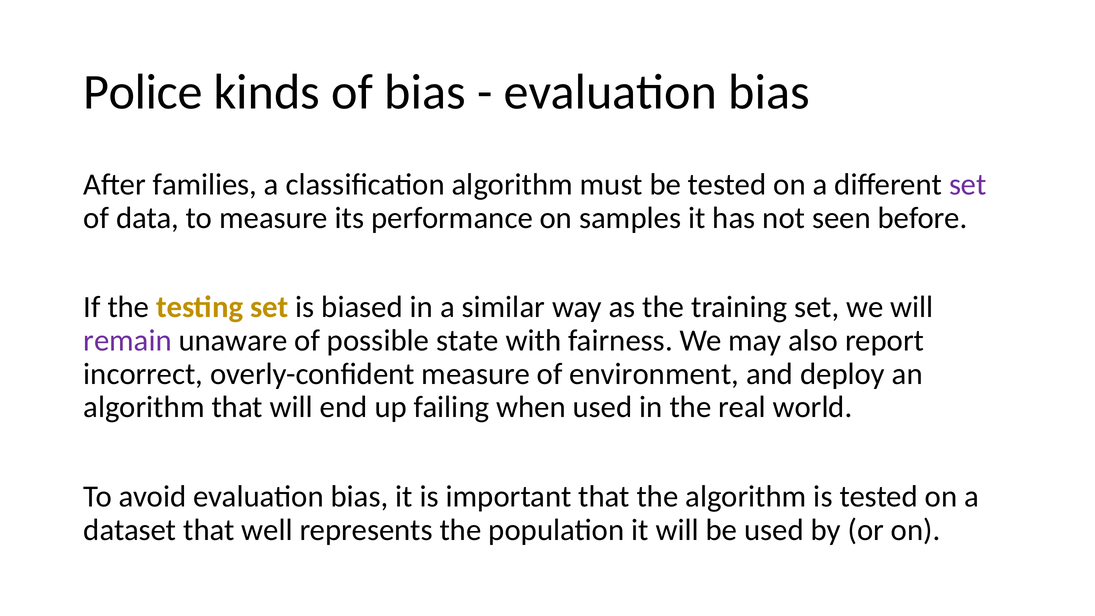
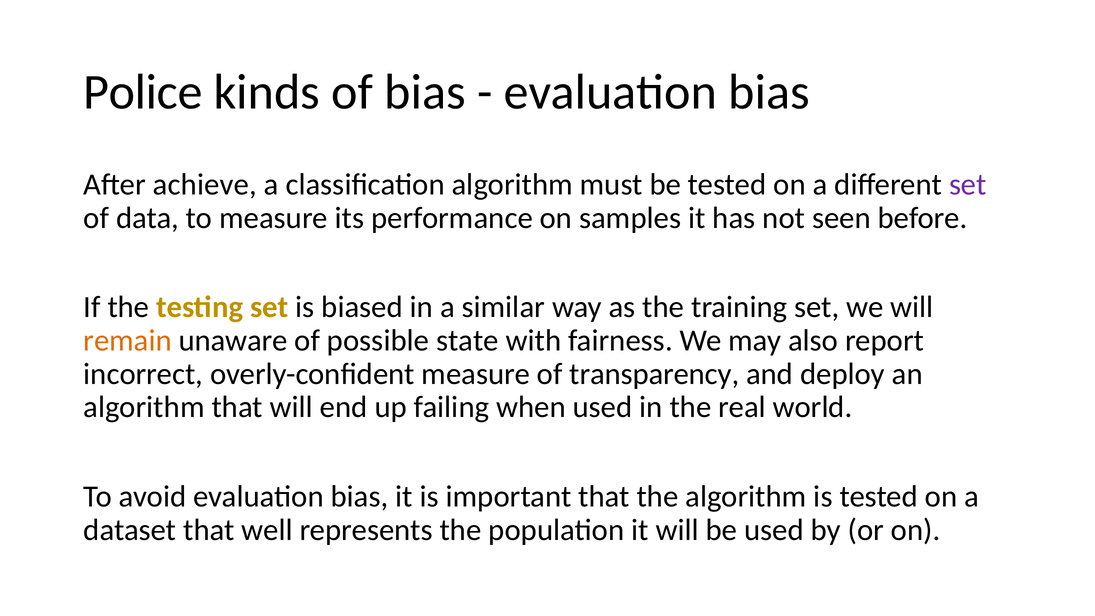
families: families -> achieve (205, 185)
remain colour: purple -> orange (128, 341)
environment: environment -> transparency (654, 374)
